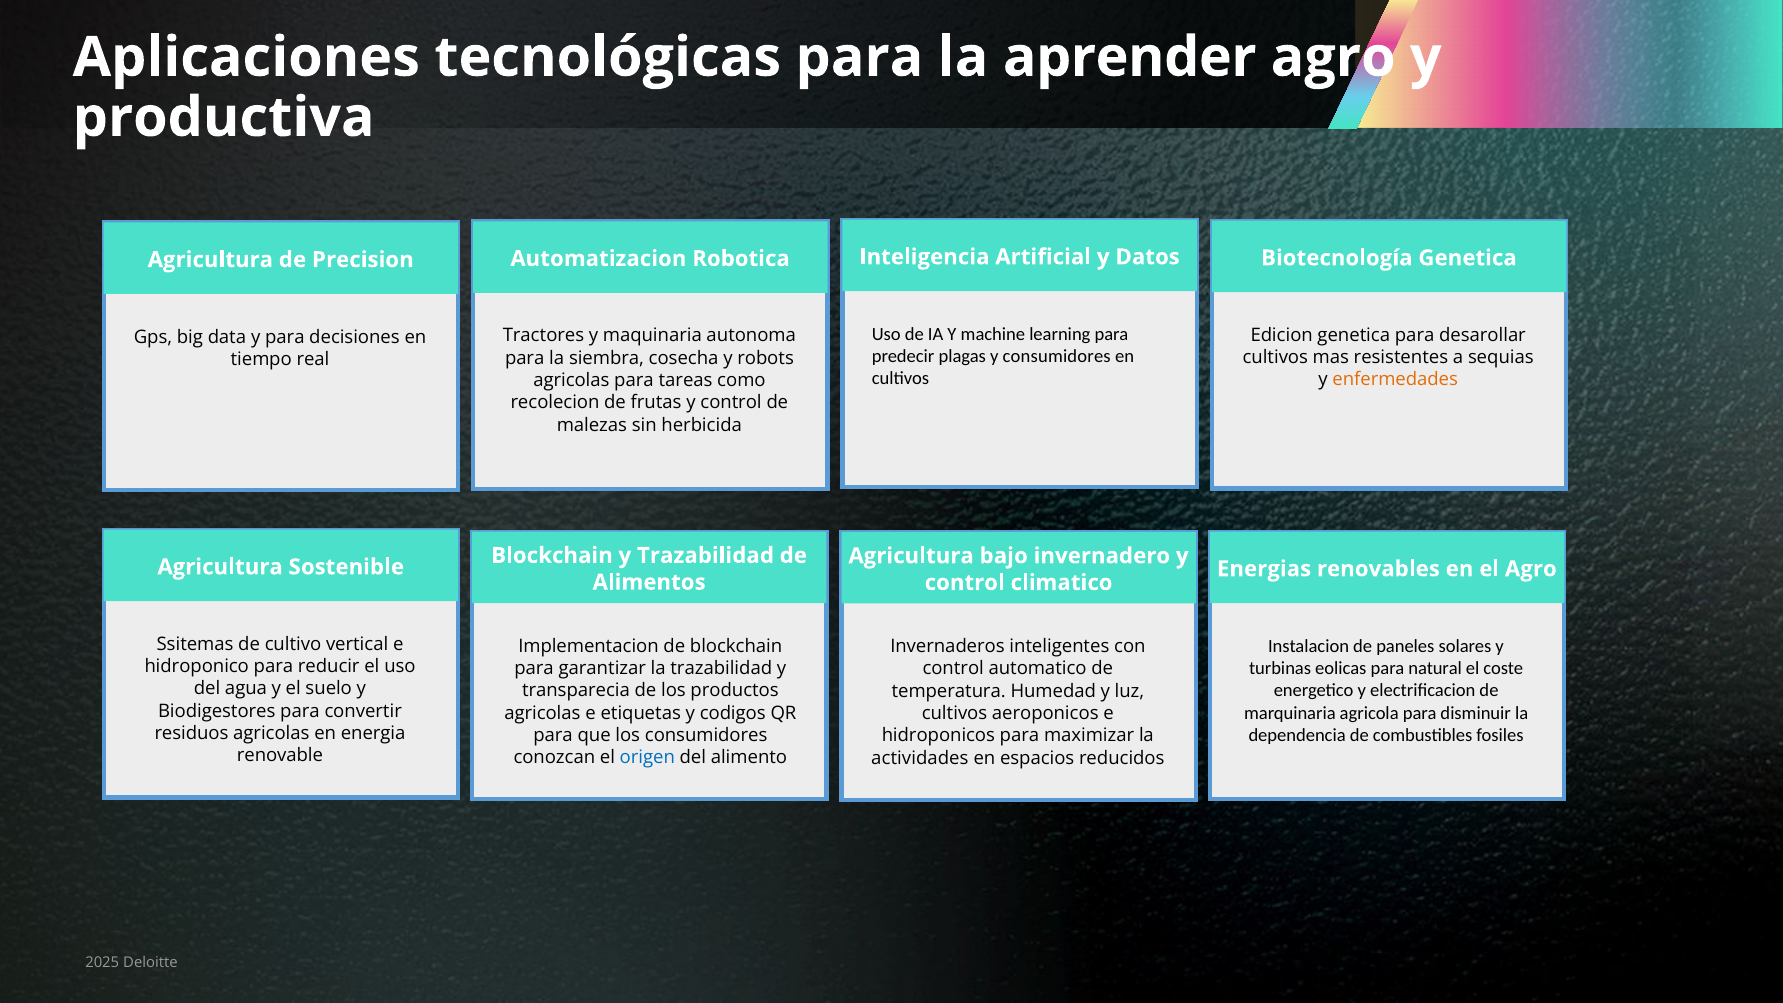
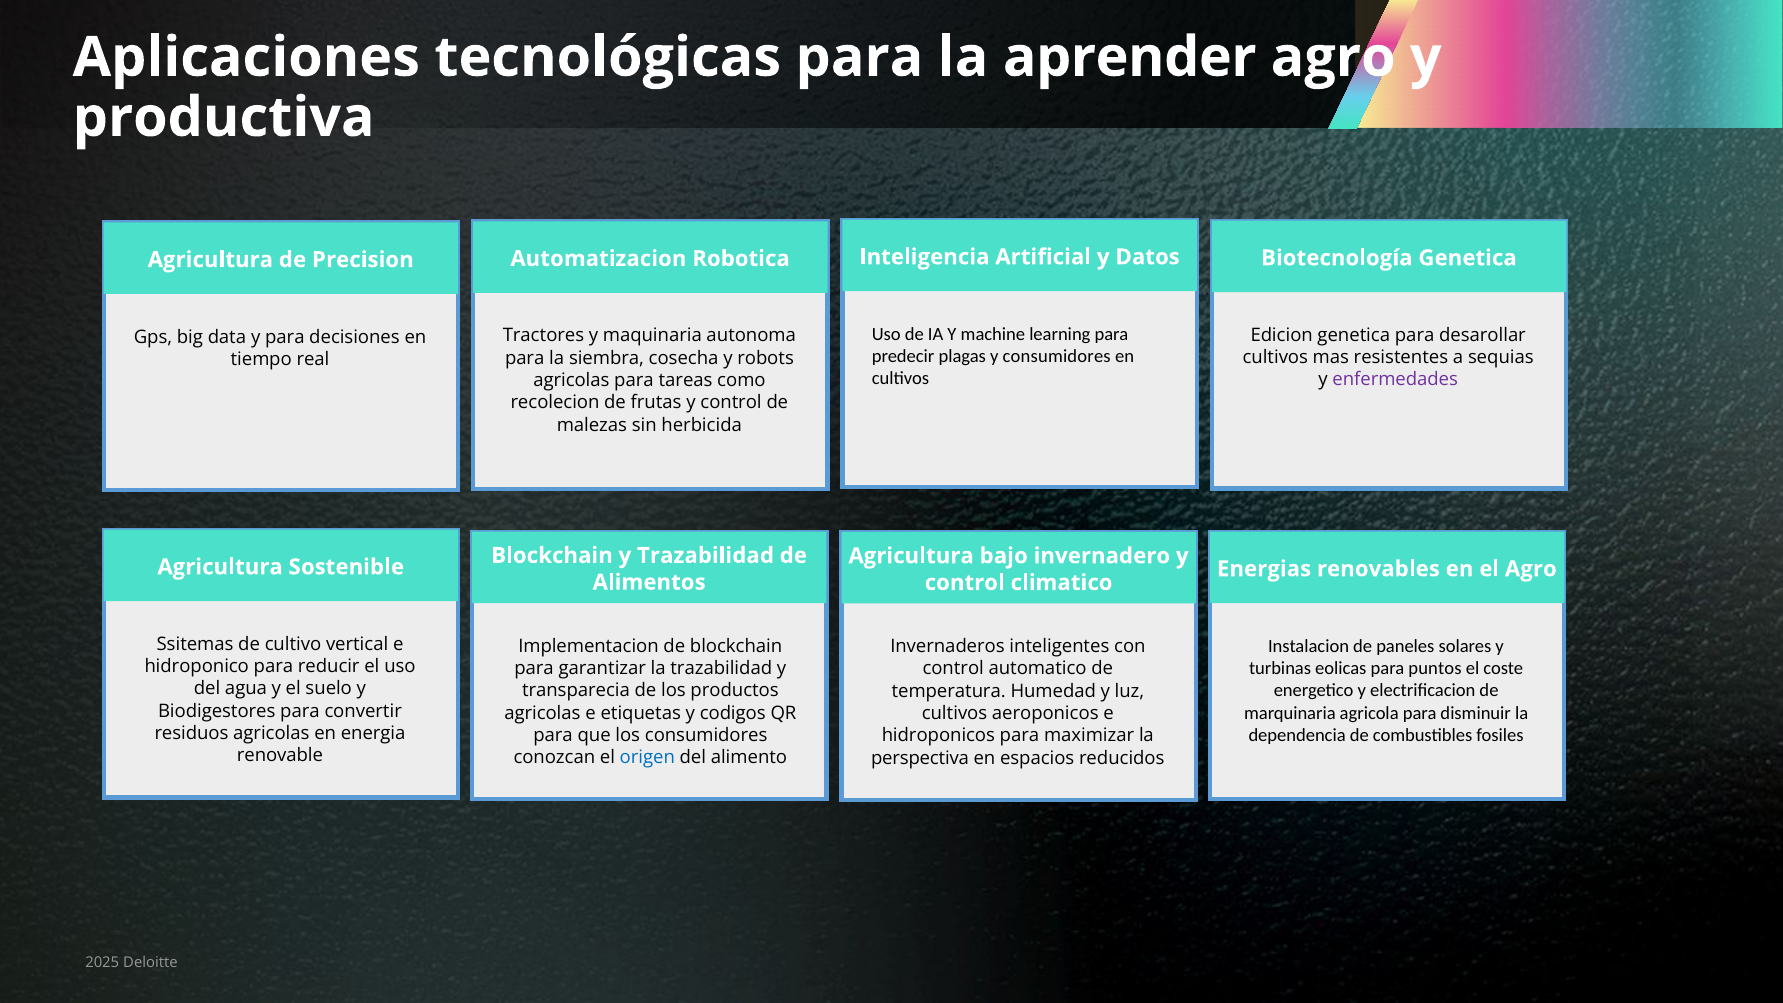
enfermedades colour: orange -> purple (1395, 380)
natural: natural -> puntos (1435, 668)
actividades: actividades -> perspectiva (920, 758)
